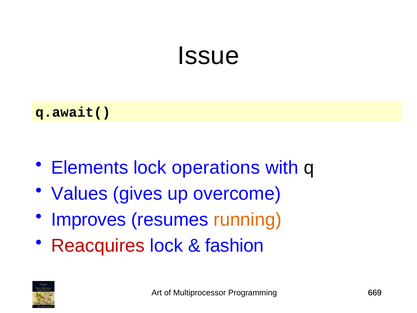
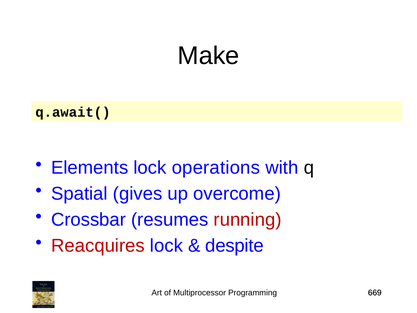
Issue: Issue -> Make (209, 56)
Values: Values -> Spatial (79, 194)
Improves: Improves -> Crossbar (89, 220)
running colour: orange -> red (248, 220)
fashion: fashion -> despite (235, 245)
